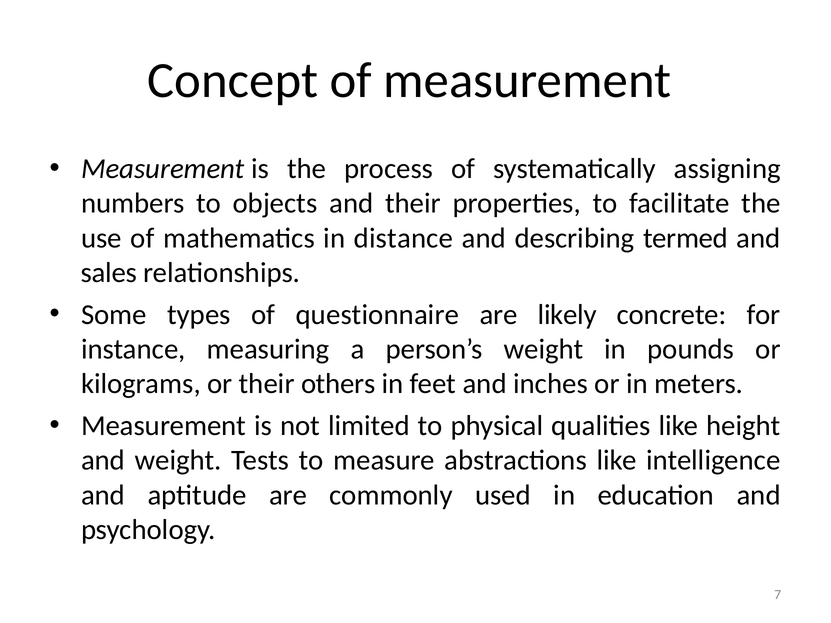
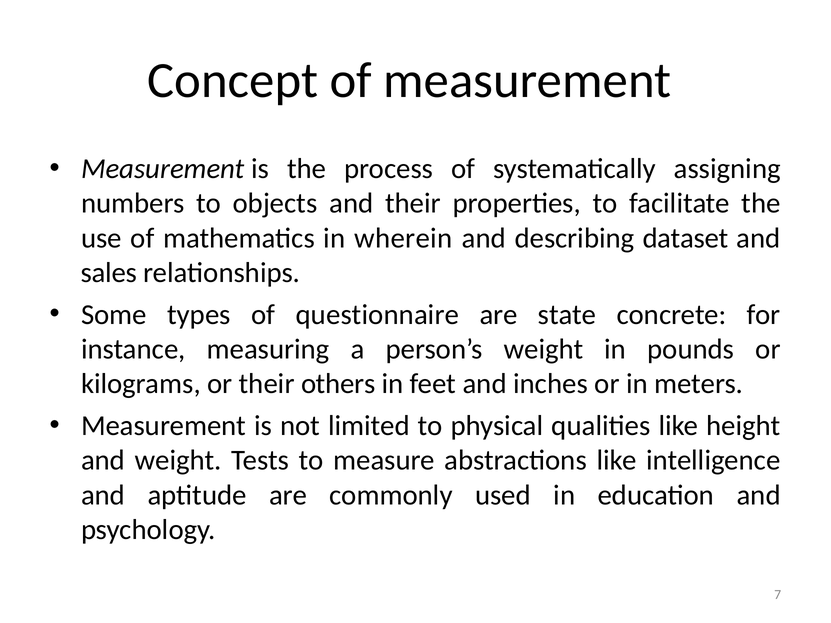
distance: distance -> wherein (403, 238)
termed: termed -> dataset (686, 238)
likely: likely -> state (567, 315)
